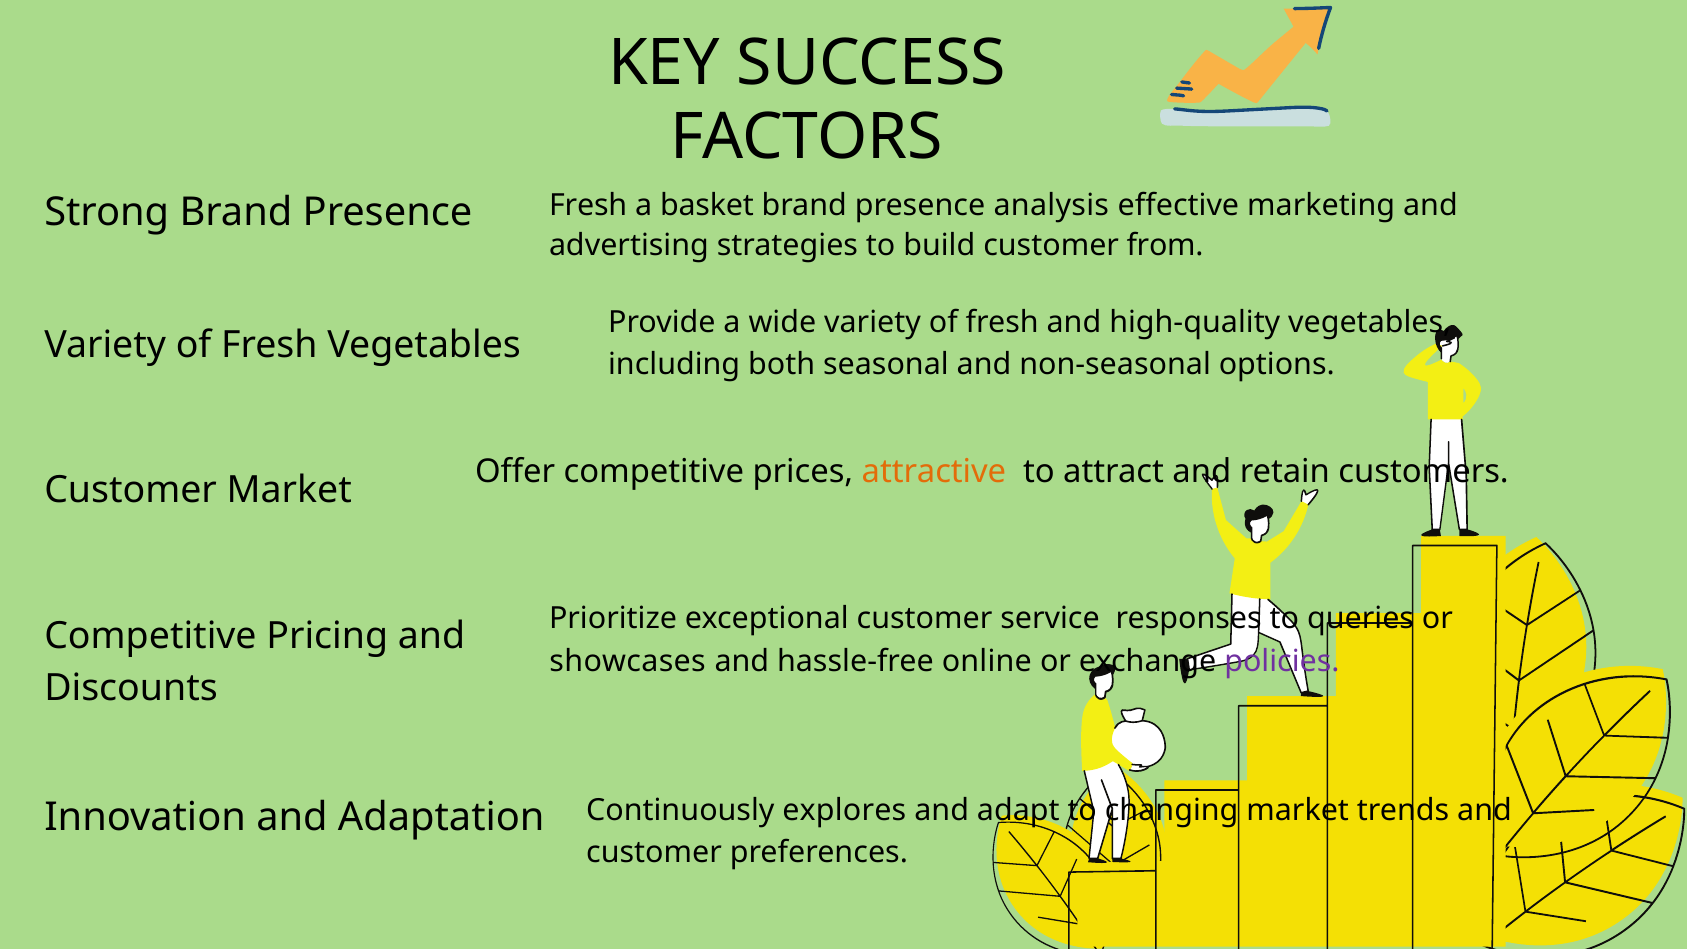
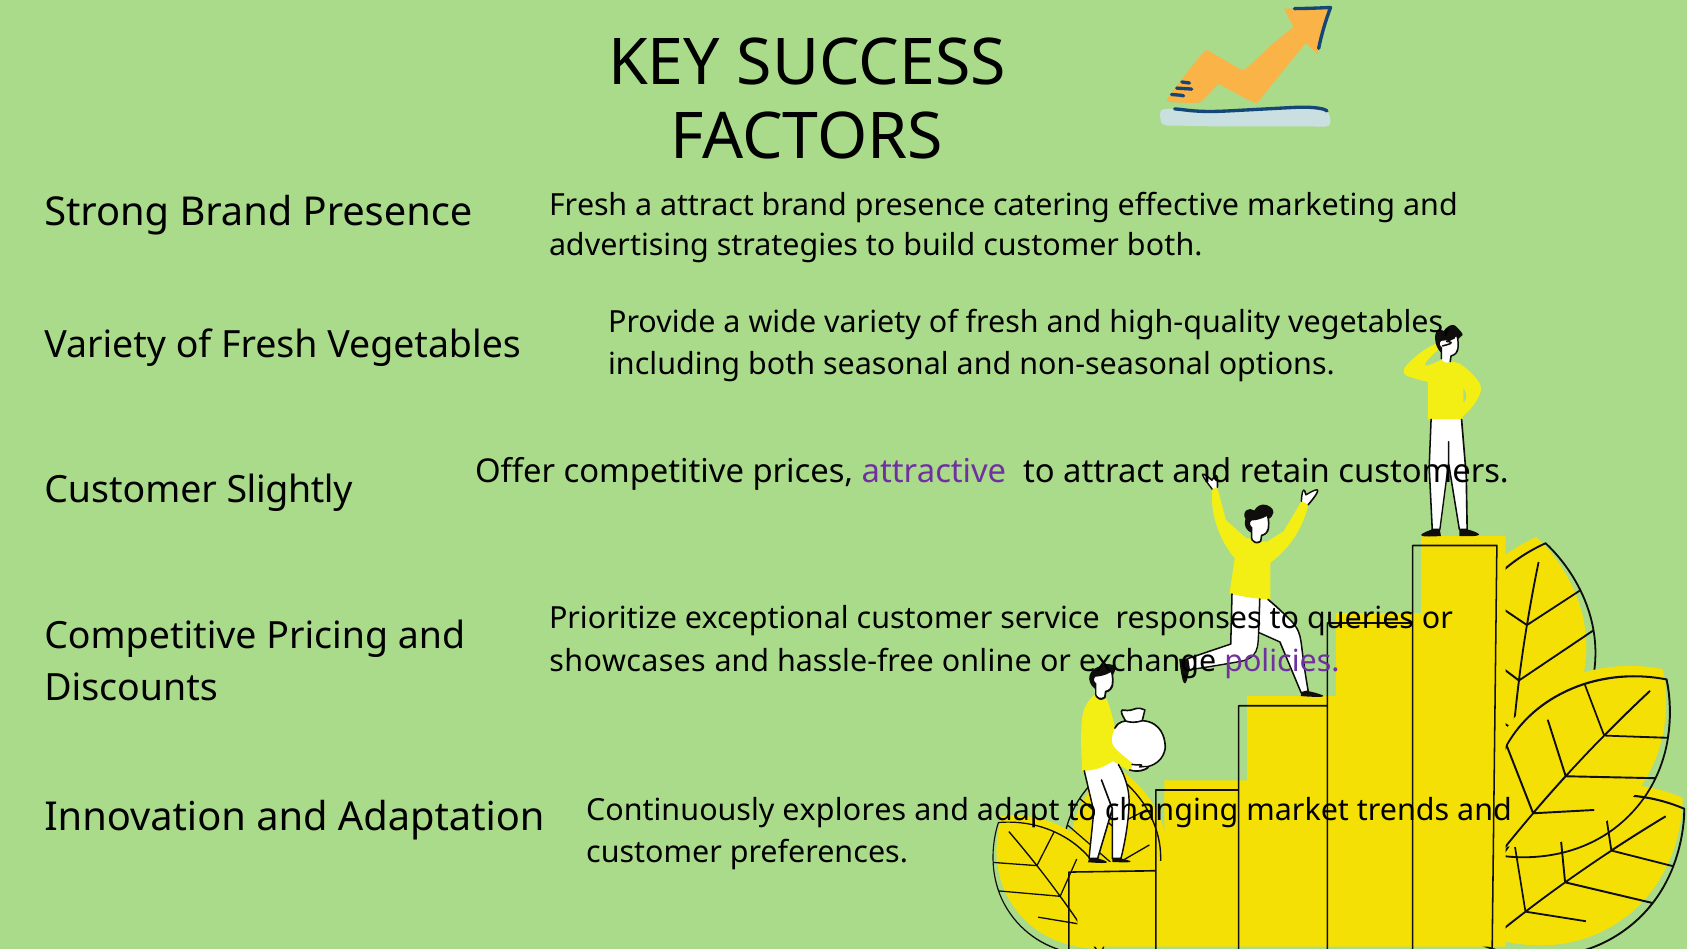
a basket: basket -> attract (707, 205)
analysis: analysis -> catering (1052, 205)
customer from: from -> both (1165, 246)
attractive colour: orange -> purple (934, 472)
Customer Market: Market -> Slightly (289, 490)
